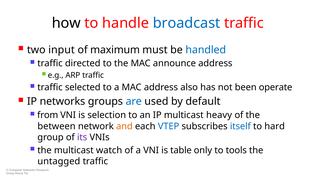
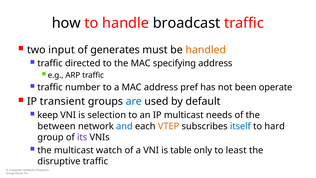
broadcast colour: blue -> black (187, 23)
maximum: maximum -> generates (115, 50)
handled colour: blue -> orange (206, 50)
announce: announce -> specifying (174, 63)
selected: selected -> number (83, 87)
also: also -> pref (189, 87)
IP networks: networks -> transient (62, 101)
from: from -> keep (48, 115)
heavy: heavy -> needs (219, 115)
and colour: orange -> blue (124, 126)
VTEP colour: blue -> orange (169, 126)
tools: tools -> least (236, 150)
untagged: untagged -> disruptive (59, 161)
